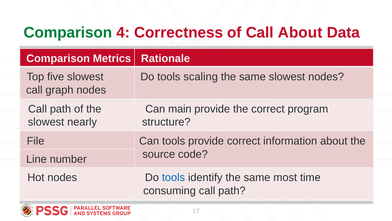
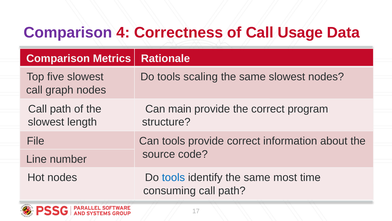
Comparison colour: green -> purple (68, 32)
Call About: About -> Usage (300, 32)
nearly: nearly -> length (82, 122)
